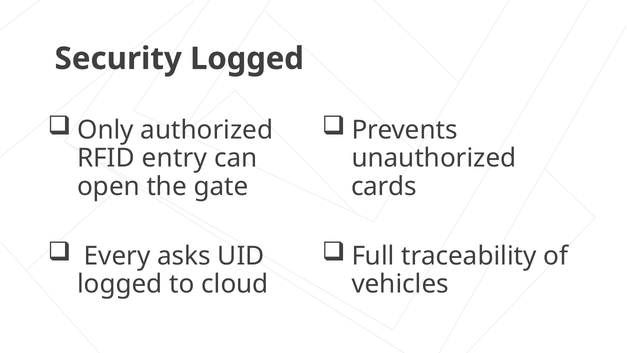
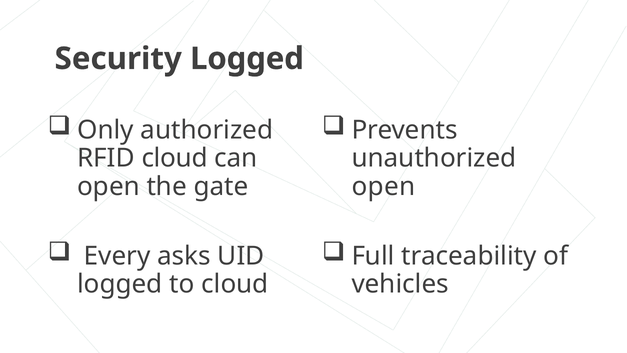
RFID entry: entry -> cloud (175, 158)
cards: cards -> open (384, 186)
